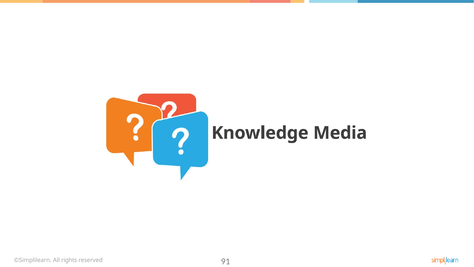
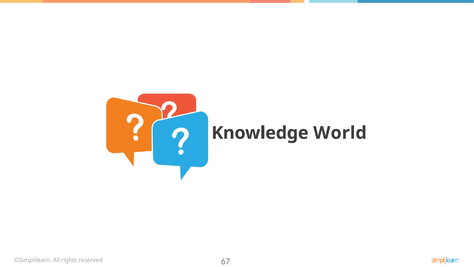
Media: Media -> World (340, 133)
91: 91 -> 67 (226, 261)
